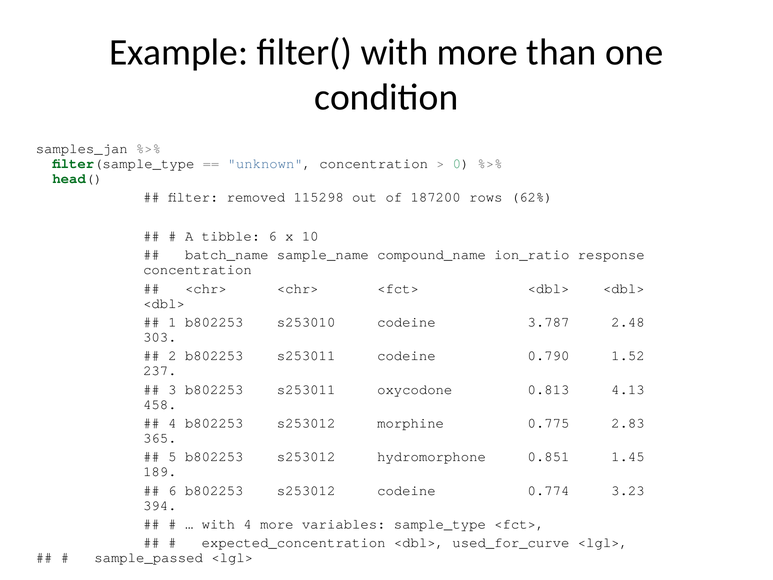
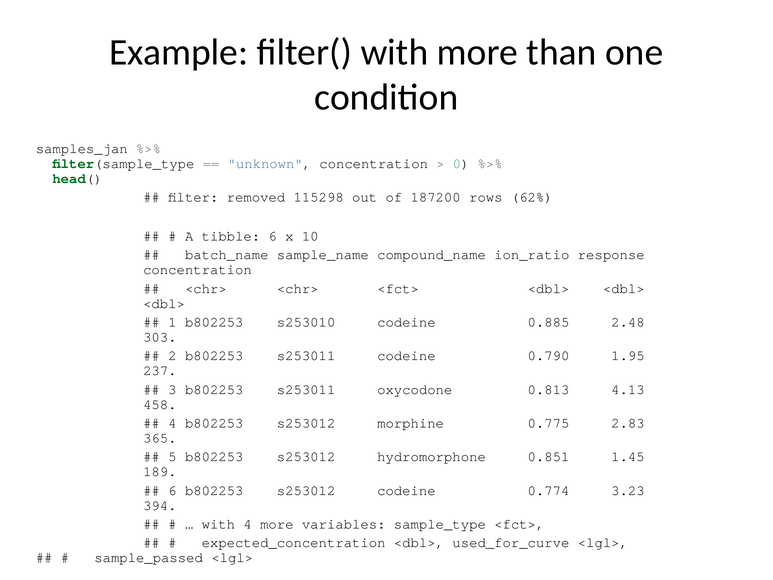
3.787: 3.787 -> 0.885 (549, 322)
1.52: 1.52 -> 1.95 (628, 356)
